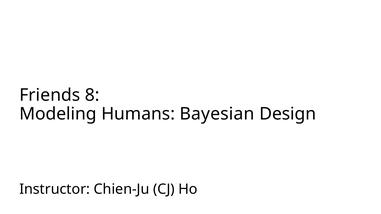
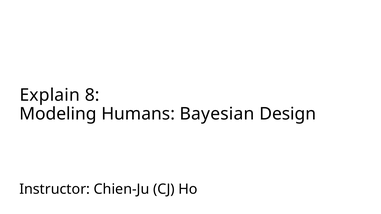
Friends: Friends -> Explain (50, 95)
